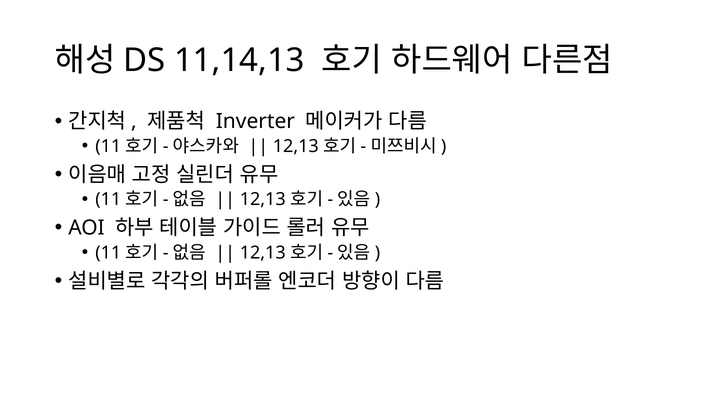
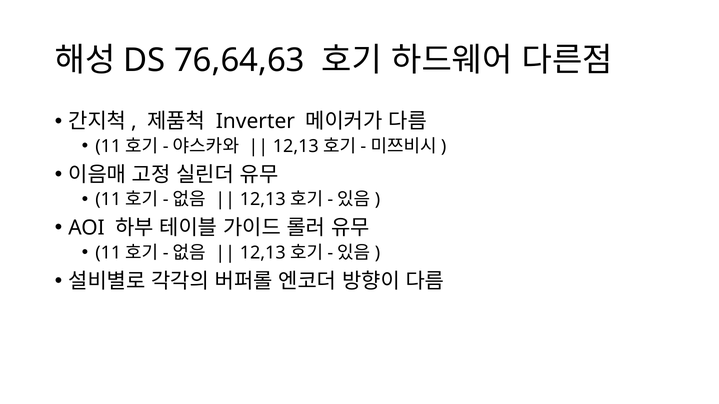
11,14,13: 11,14,13 -> 76,64,63 (239, 60)
